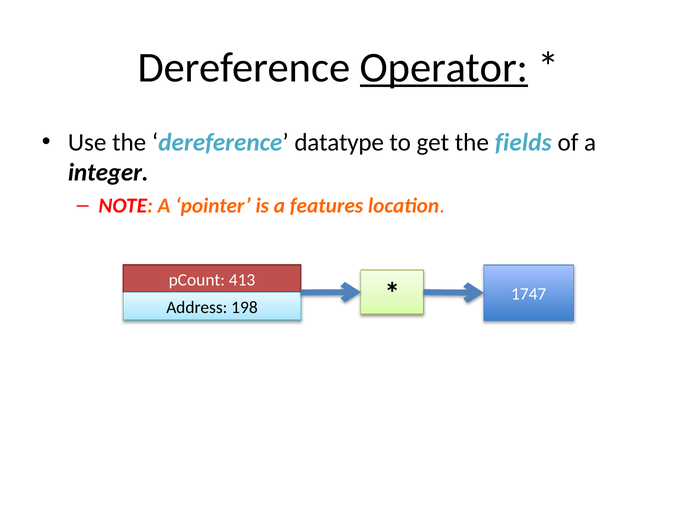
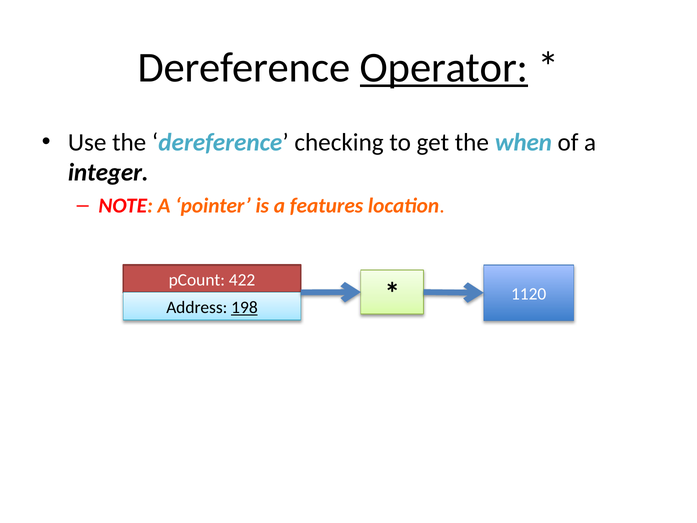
datatype: datatype -> checking (339, 142)
fields: fields -> when (523, 142)
413: 413 -> 422 (242, 280)
198 underline: none -> present (244, 307)
1747: 1747 -> 1120 (529, 294)
